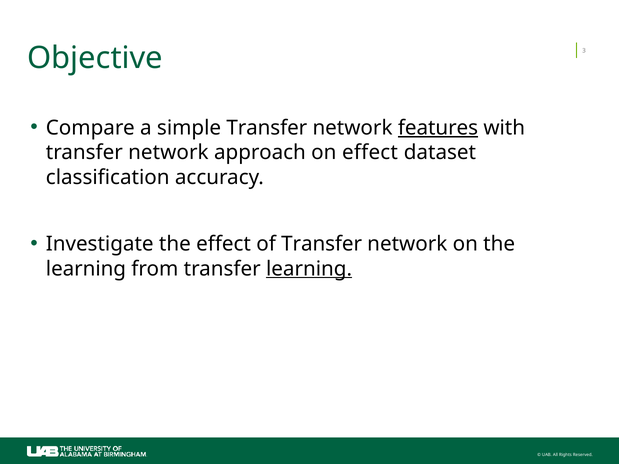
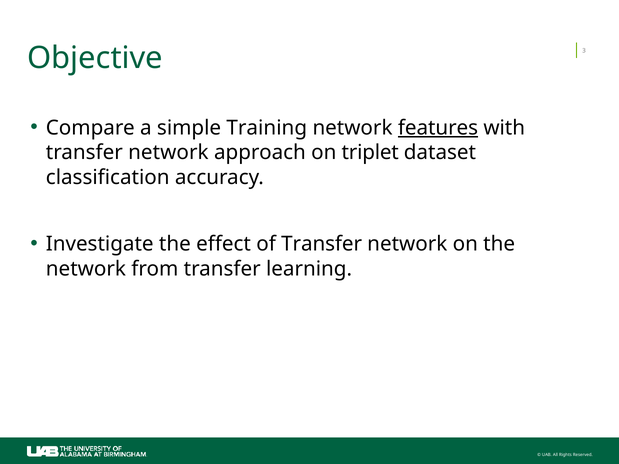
simple Transfer: Transfer -> Training (267, 128)
on effect: effect -> triplet (370, 153)
learning: learning -> network (86, 269)
learning underline: present -> none (309, 269)
